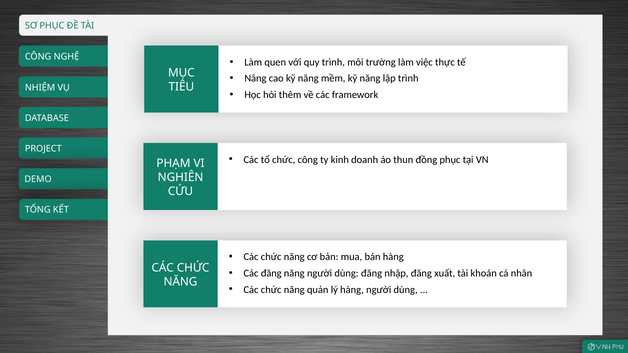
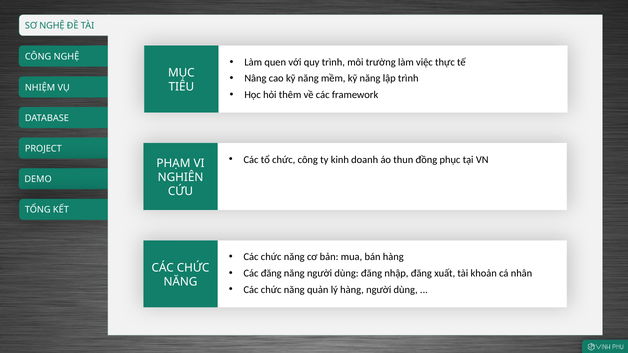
SƠ PHỤC: PHỤC -> NGHỆ (52, 26)
